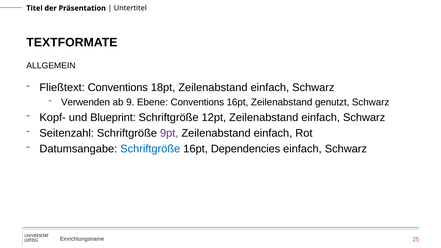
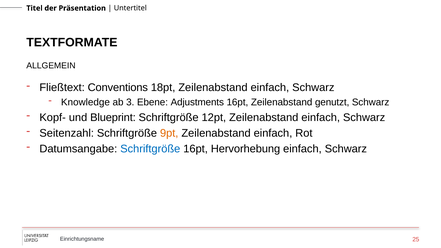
Verwenden: Verwenden -> Knowledge (85, 102)
9: 9 -> 3 (130, 102)
Ebene Conventions: Conventions -> Adjustments (197, 102)
9pt colour: purple -> orange (169, 133)
Dependencies: Dependencies -> Hervorhebung (245, 149)
